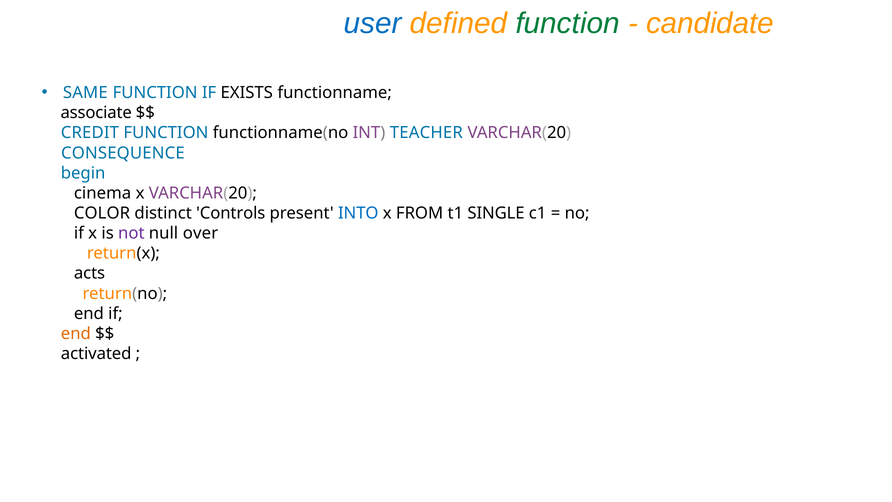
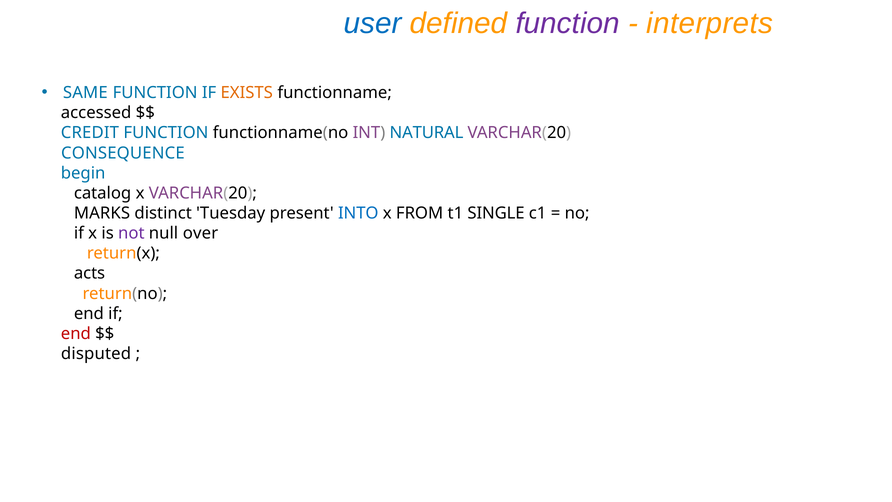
function colour: green -> purple (568, 23)
candidate: candidate -> interprets (710, 23)
EXISTS colour: black -> orange (247, 93)
associate: associate -> accessed (96, 113)
TEACHER: TEACHER -> NATURAL (427, 133)
cinema: cinema -> catalog (103, 193)
COLOR: COLOR -> MARKS (102, 213)
Controls: Controls -> Tuesday (231, 213)
end colour: orange -> red (76, 334)
activated: activated -> disputed (96, 354)
